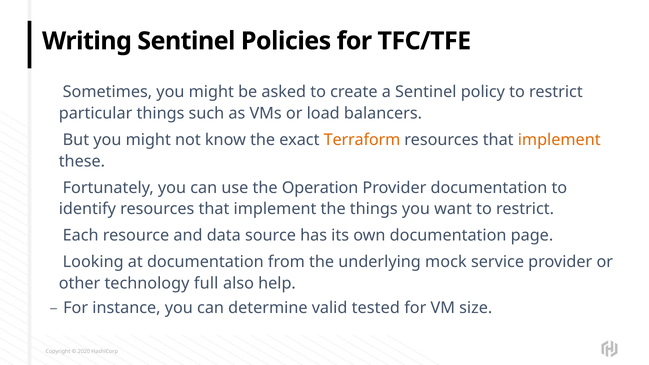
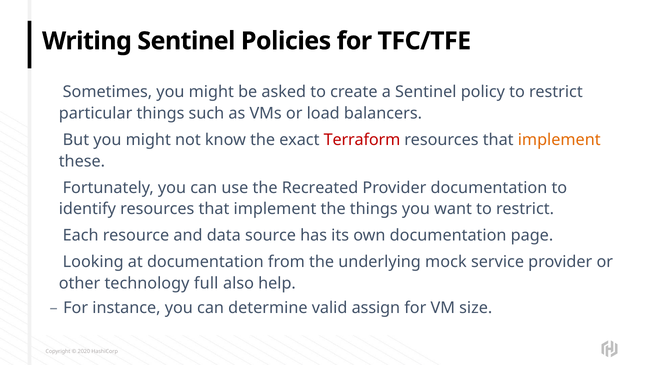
Terraform colour: orange -> red (362, 140)
Operation: Operation -> Recreated (320, 188)
tested: tested -> assign (376, 308)
